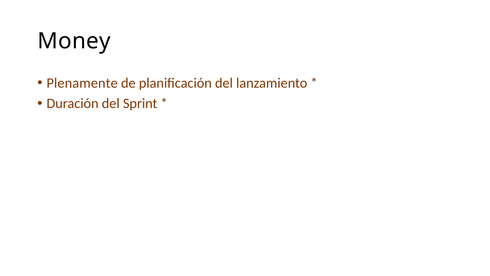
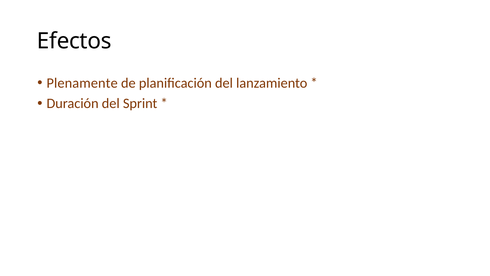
Money: Money -> Efectos (74, 41)
